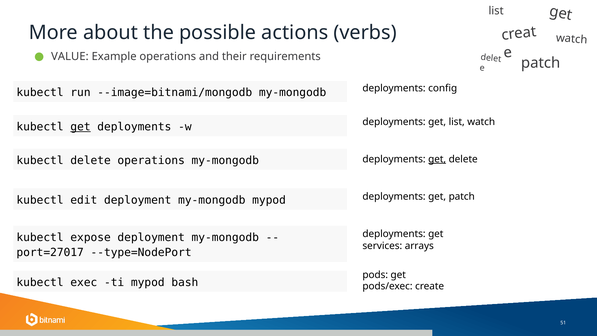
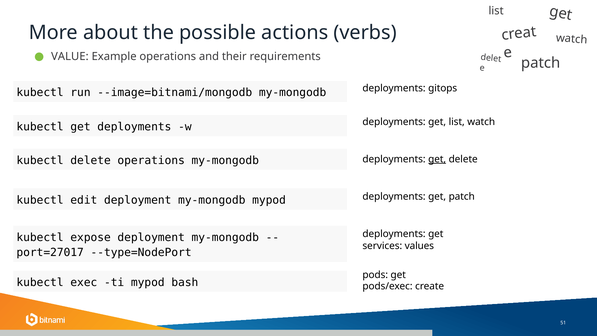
config: config -> gitops (443, 88)
get underline: present -> none (80, 127)
arrays: arrays -> values (419, 246)
